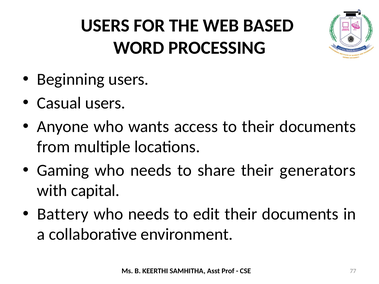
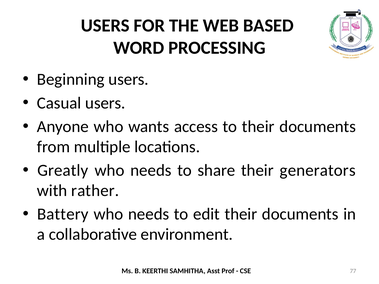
Gaming: Gaming -> Greatly (63, 170)
capital: capital -> rather (95, 191)
